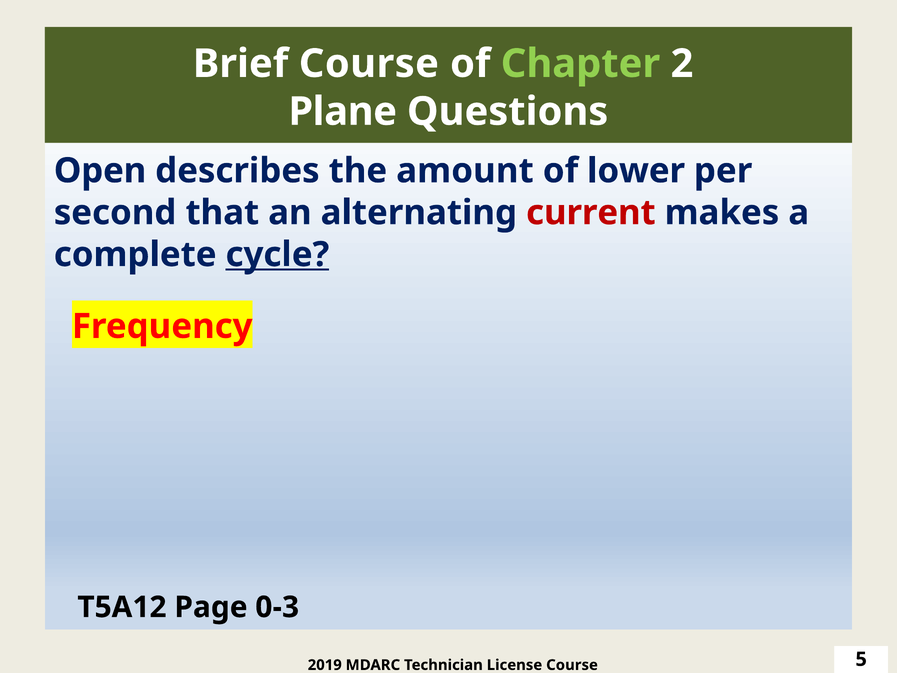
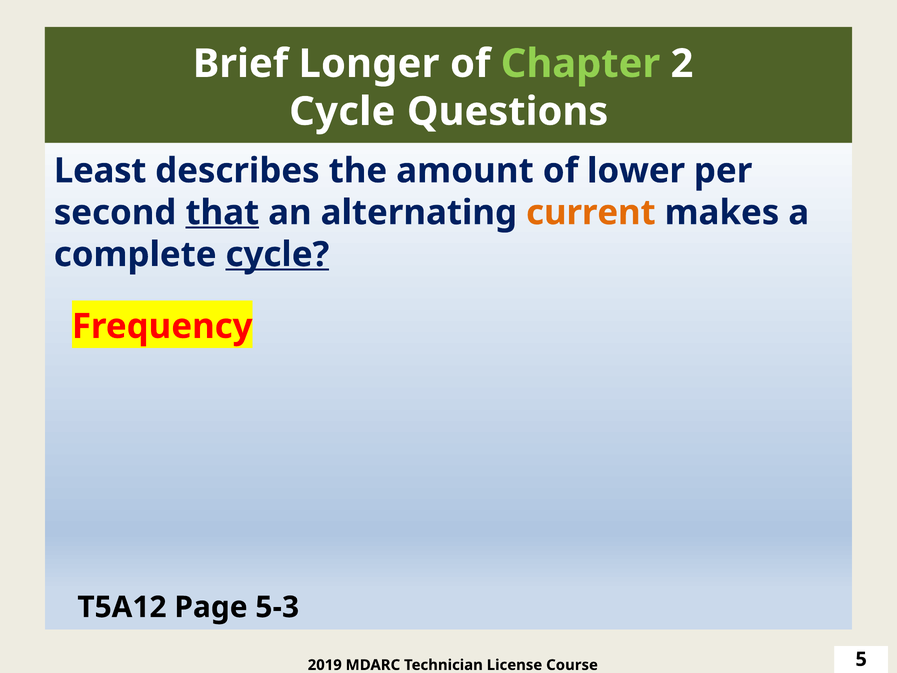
Brief Course: Course -> Longer (369, 64)
Plane: Plane -> Cycle (342, 112)
Open: Open -> Least (100, 171)
that underline: none -> present (222, 213)
current colour: red -> orange (591, 213)
0-3: 0-3 -> 5-3 (277, 607)
